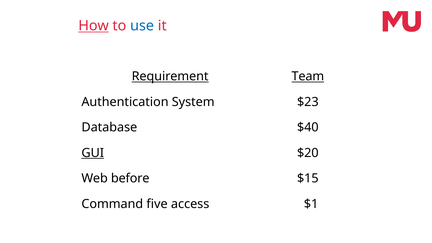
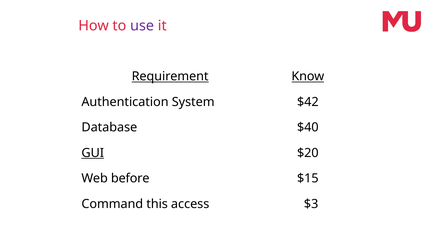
How underline: present -> none (94, 26)
use colour: blue -> purple (142, 26)
Team: Team -> Know (308, 76)
$23: $23 -> $42 (308, 102)
five: five -> this (157, 204)
$1: $1 -> $3 (311, 204)
